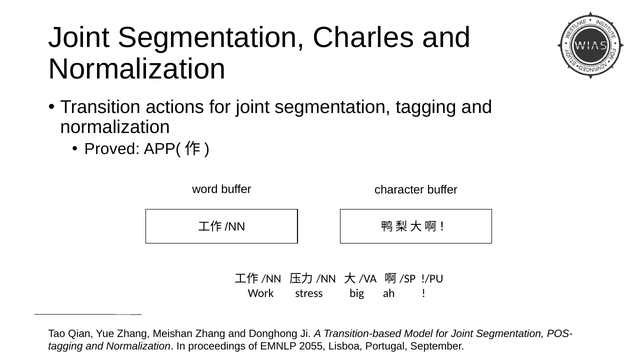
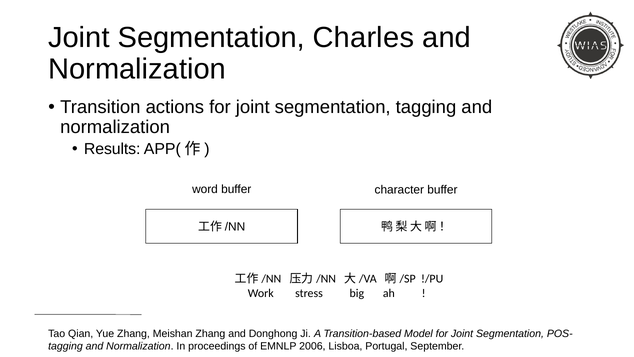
Proved: Proved -> Results (112, 149)
2055: 2055 -> 2006 (312, 346)
